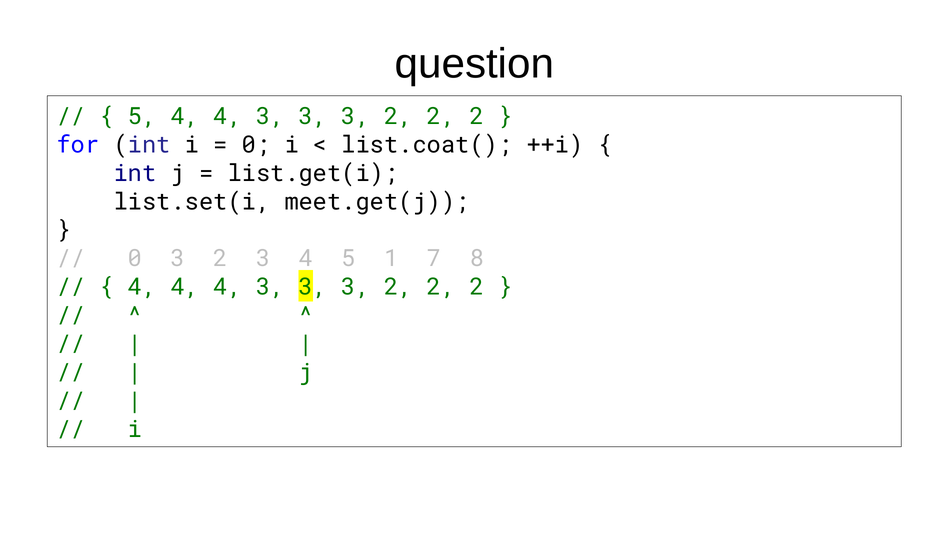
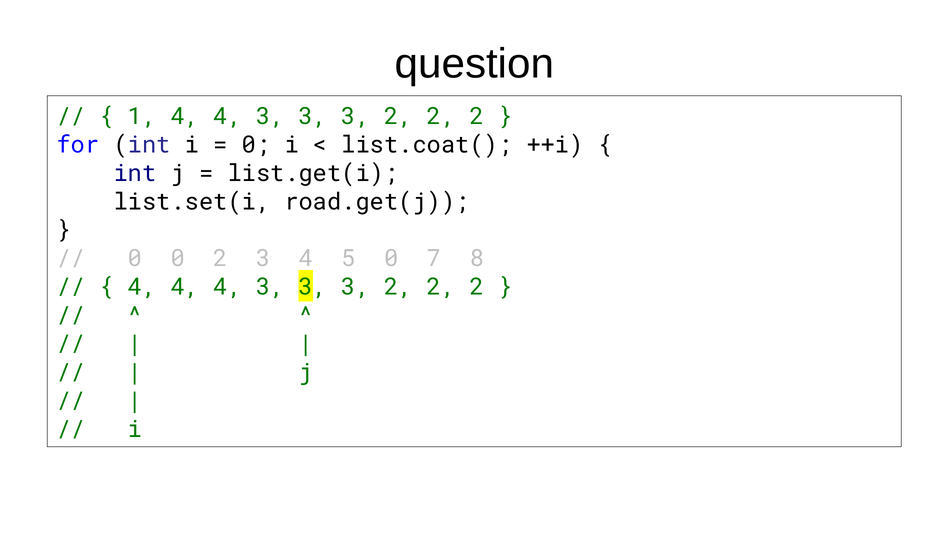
5: 5 -> 1 (142, 116)
meet.get(j: meet.get(j -> road.get(j (377, 202)
0 3: 3 -> 0 (178, 259)
5 1: 1 -> 0 (391, 259)
